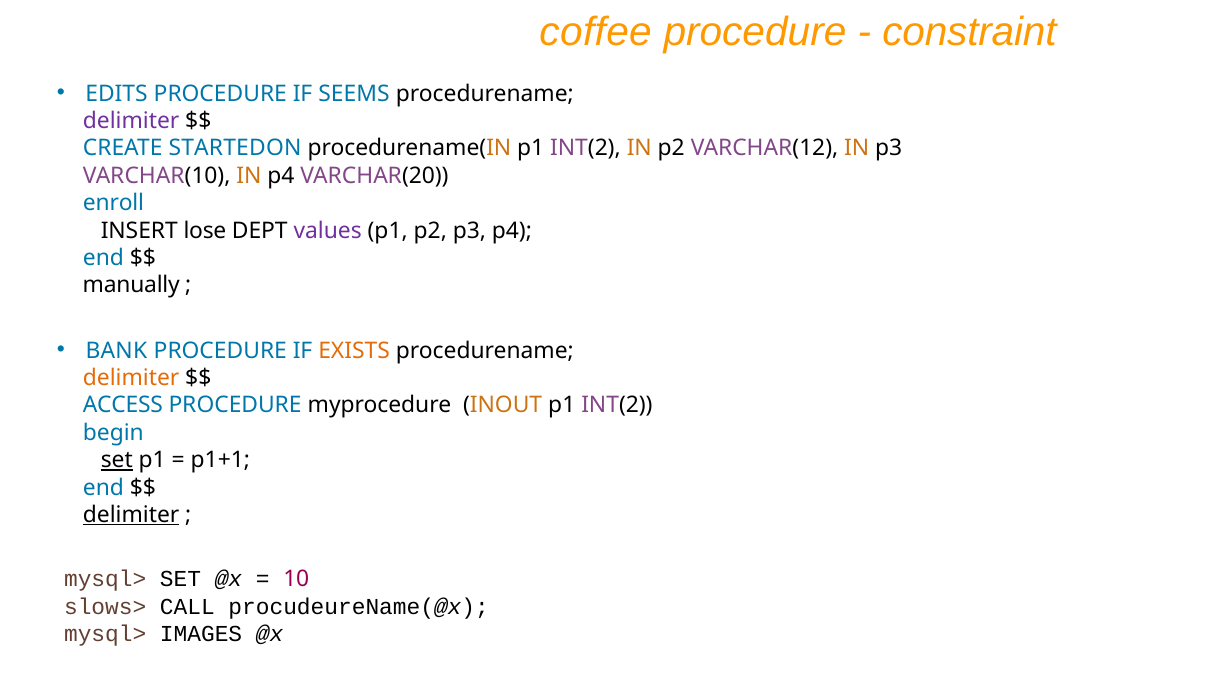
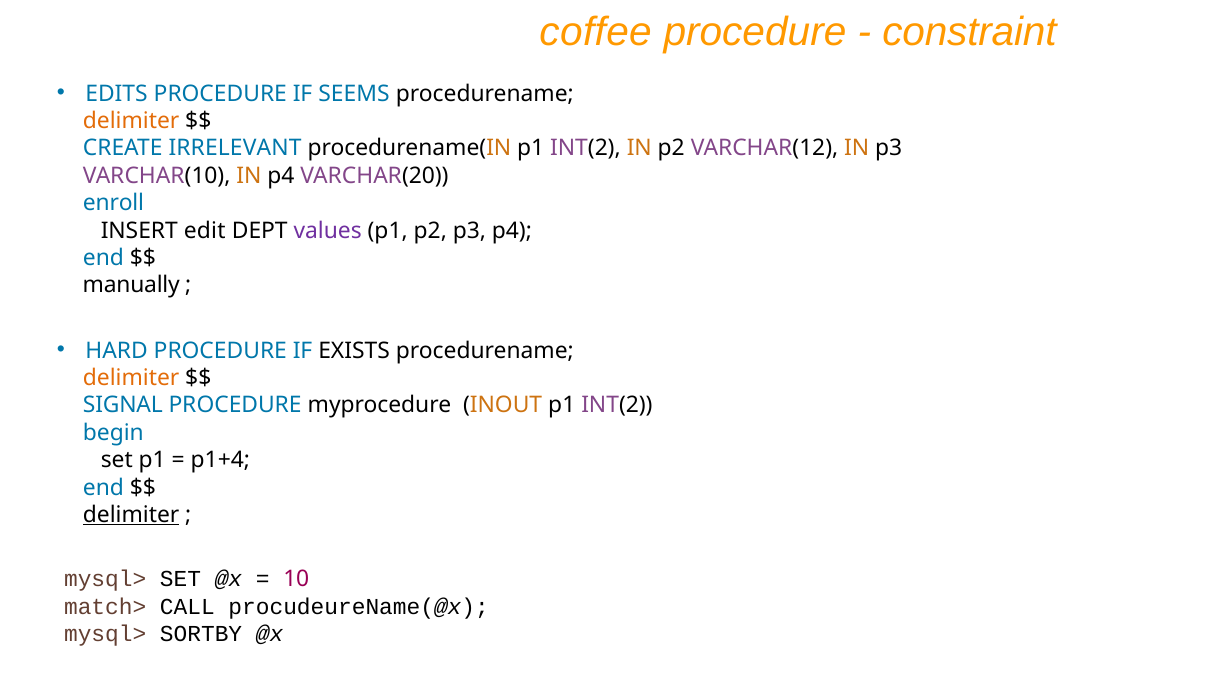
delimiter colour: purple -> orange (131, 121)
STARTEDON: STARTEDON -> IRRELEVANT (235, 148)
lose: lose -> edit (205, 231)
BANK: BANK -> HARD (117, 351)
EXISTS colour: orange -> black (354, 351)
ACCESS: ACCESS -> SIGNAL (123, 405)
set underline: present -> none (117, 460)
p1+1: p1+1 -> p1+4 (220, 460)
slows>: slows> -> match> (105, 607)
IMAGES: IMAGES -> SORTBY (201, 634)
